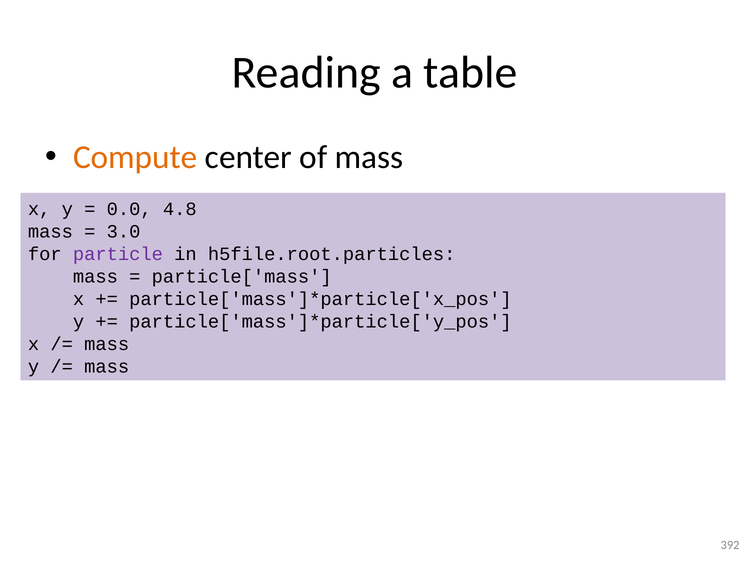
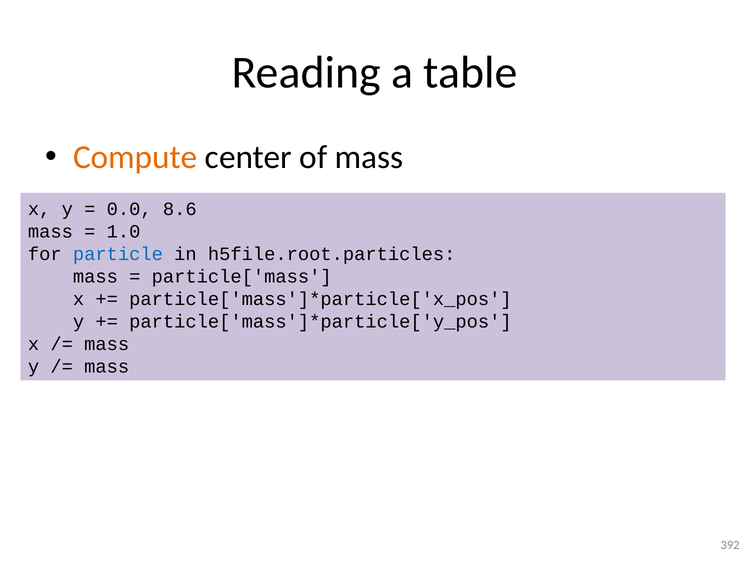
4.8: 4.8 -> 8.6 (180, 209)
3.0: 3.0 -> 1.0 (124, 231)
particle colour: purple -> blue (118, 254)
